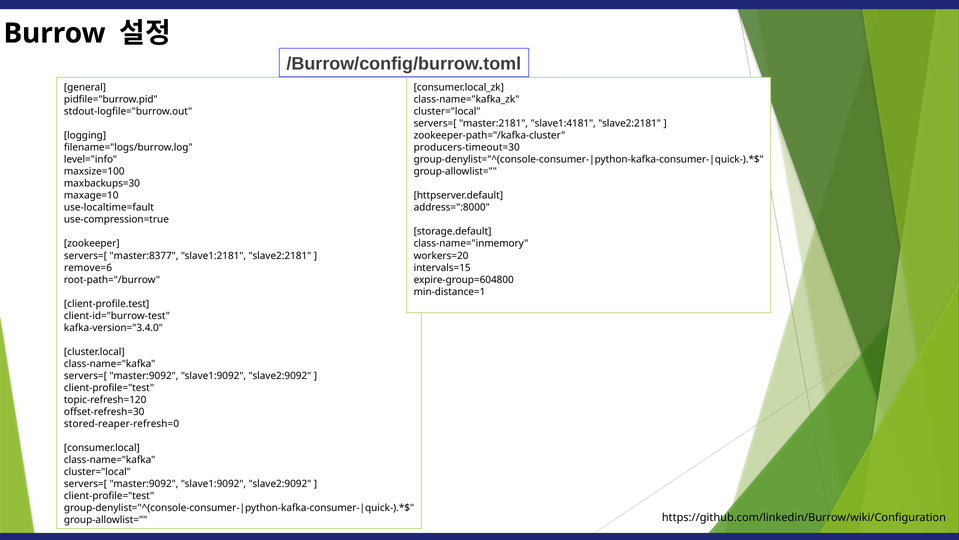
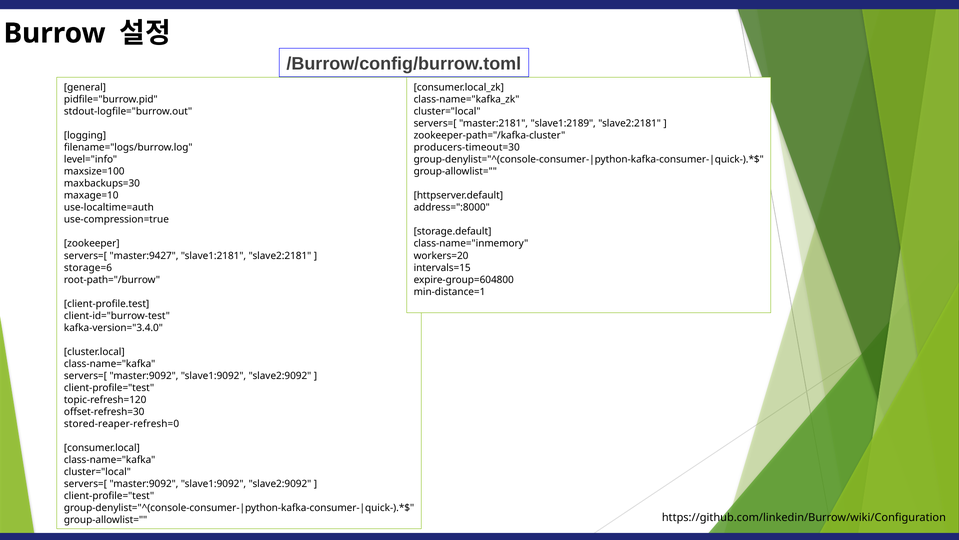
slave1:4181: slave1:4181 -> slave1:2189 (563, 123)
use-localtime=fault: use-localtime=fault -> use-localtime=auth (109, 207)
master:8377: master:8377 -> master:9427 (144, 255)
remove=6: remove=6 -> storage=6 (88, 267)
